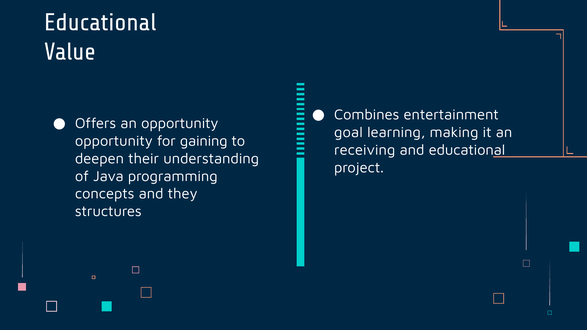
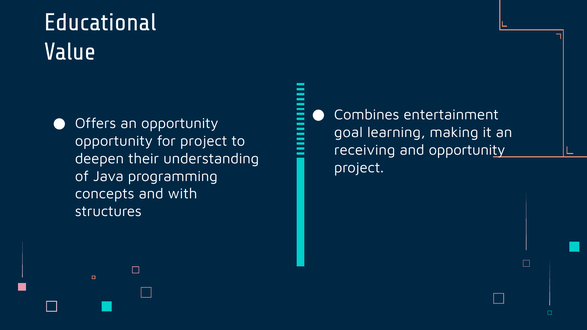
for gaining: gaining -> project (204, 141)
and educational: educational -> opportunity (467, 150)
they: they -> with (183, 194)
